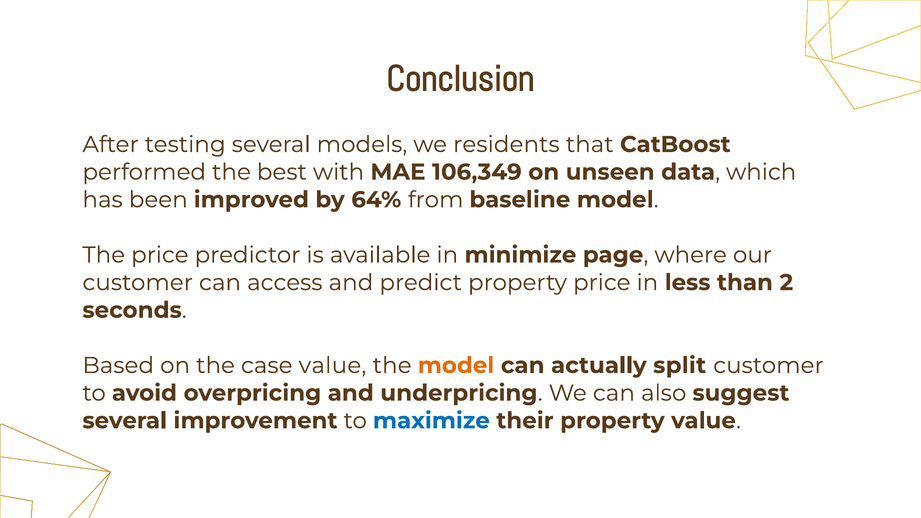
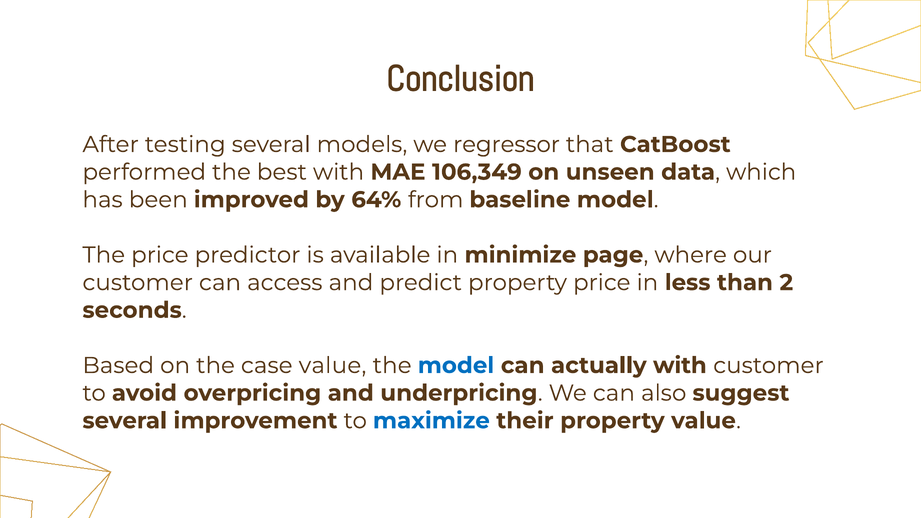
residents: residents -> regressor (507, 144)
model colour: orange -> blue (456, 366)
actually split: split -> with (680, 366)
